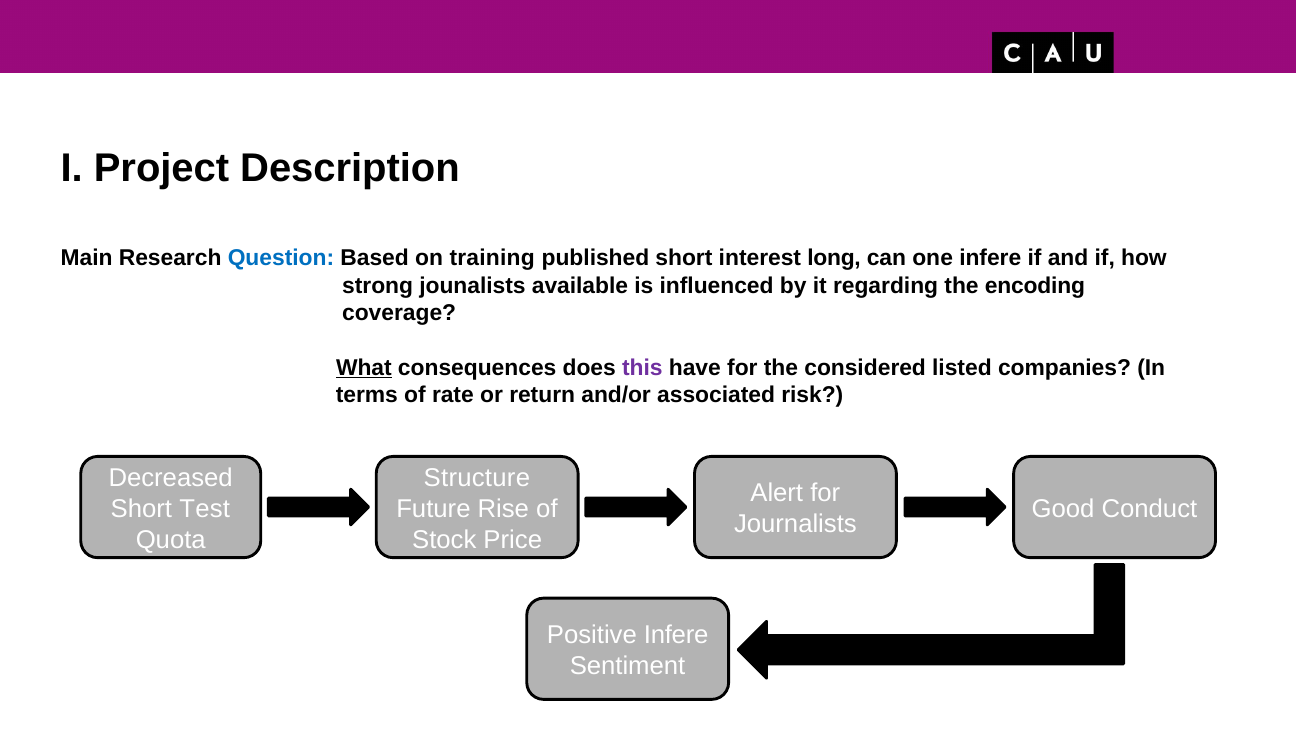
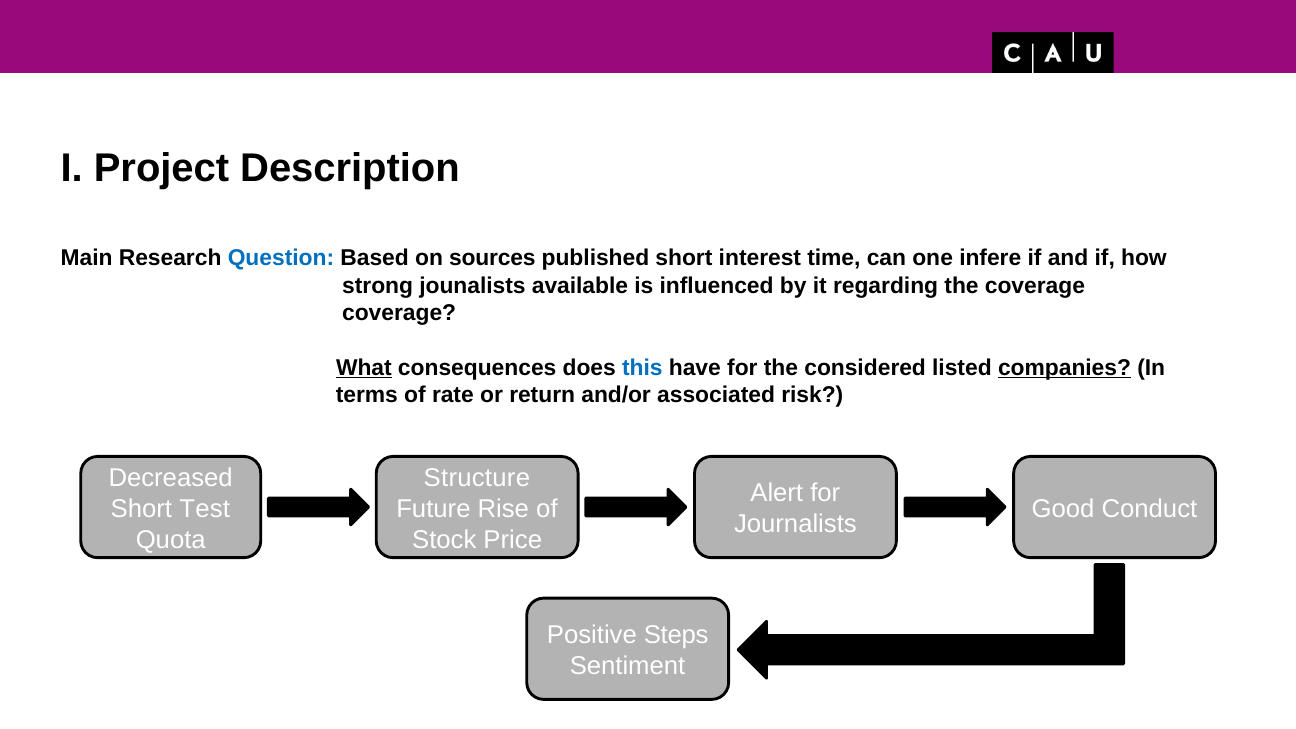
training: training -> sources (492, 258)
long: long -> time (834, 258)
the encoding: encoding -> coverage (1035, 286)
this colour: purple -> blue (642, 368)
companies underline: none -> present (1065, 368)
Positive Infere: Infere -> Steps (676, 635)
